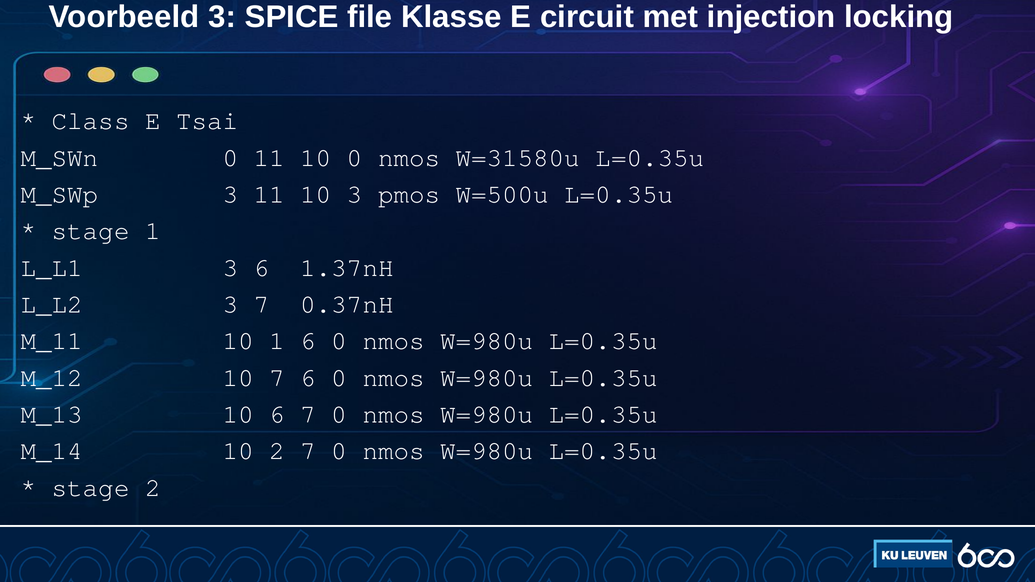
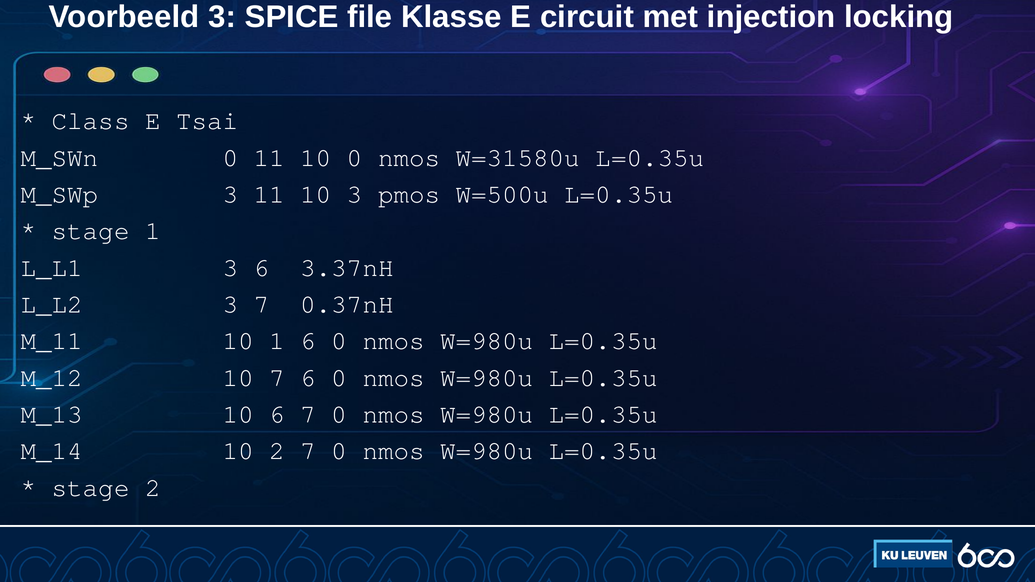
1.37nH: 1.37nH -> 3.37nH (347, 268)
